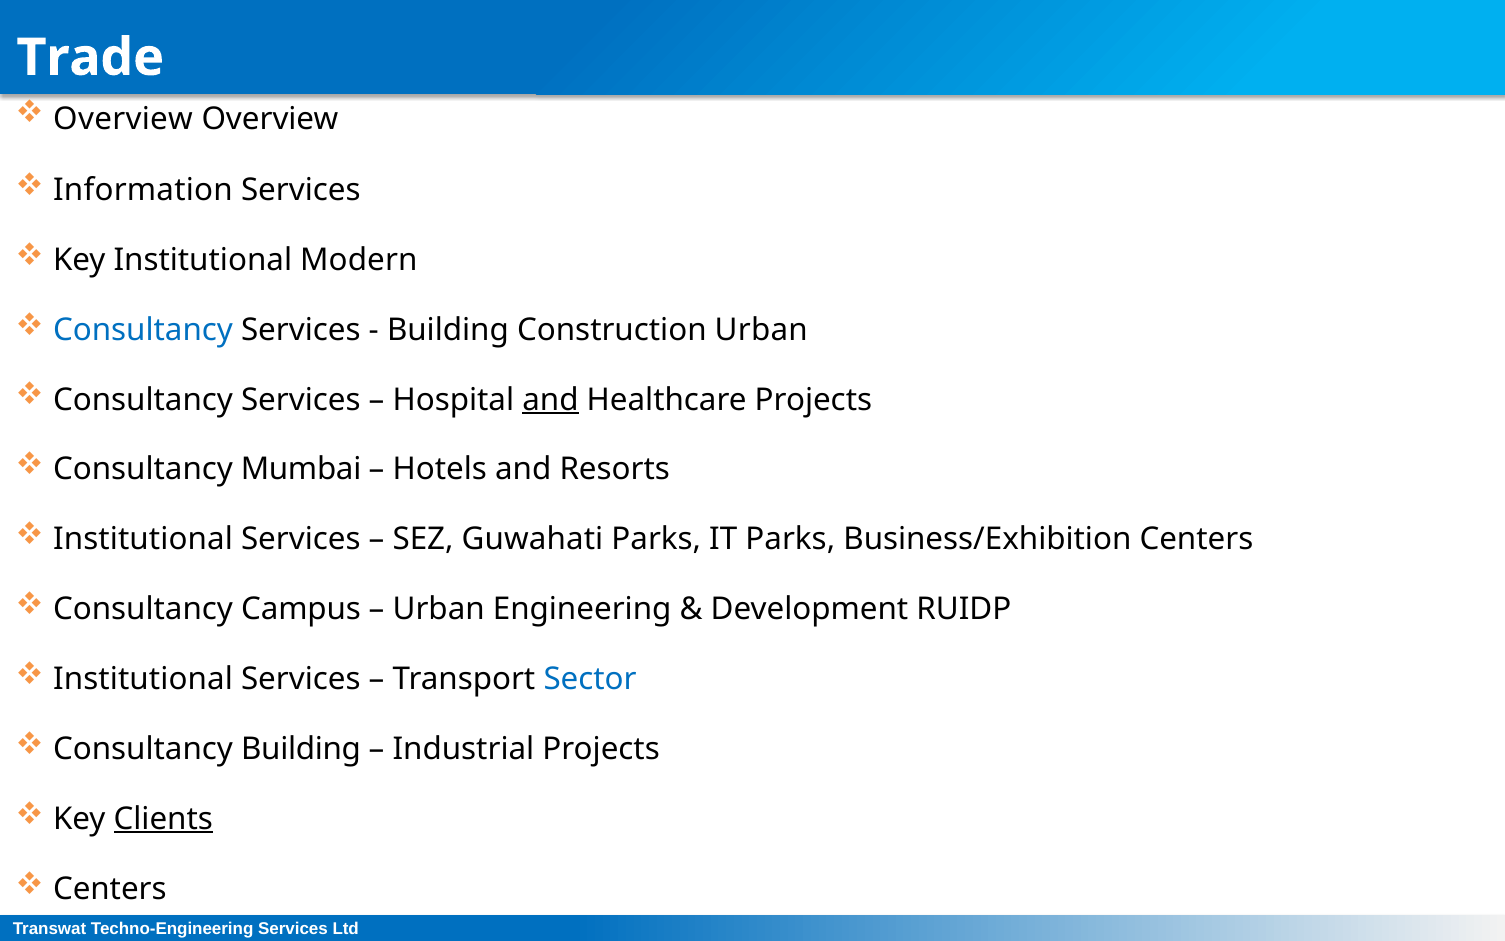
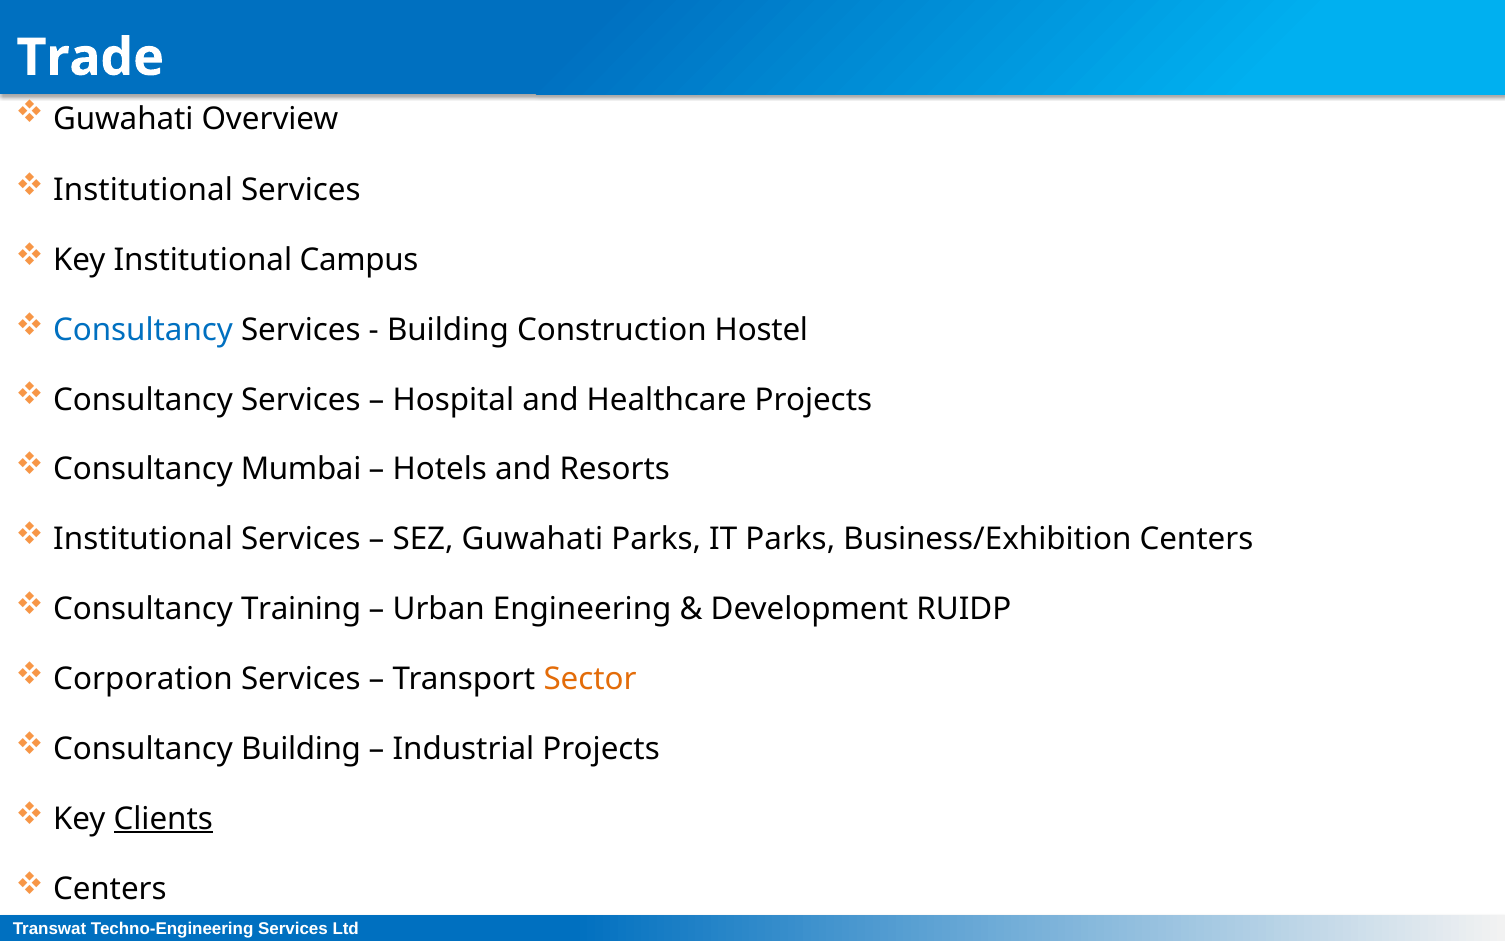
Overview: Overview -> Guwahati (123, 119)
Information: Information -> Institutional (143, 190)
Modern: Modern -> Campus (359, 260)
Construction Urban: Urban -> Hostel (761, 330)
and underline: present -> none (550, 400)
Campus: Campus -> Training (301, 609)
Institutional: Institutional -> Corporation (143, 679)
Sector colour: blue -> orange (590, 679)
